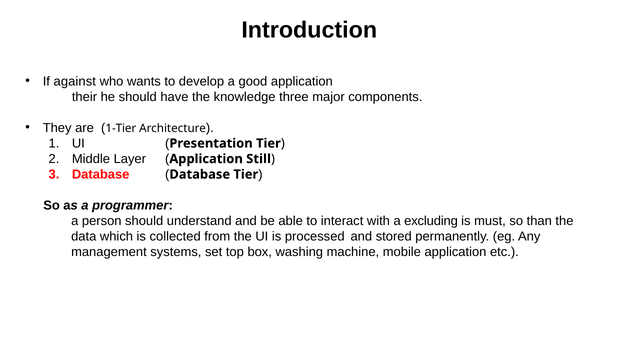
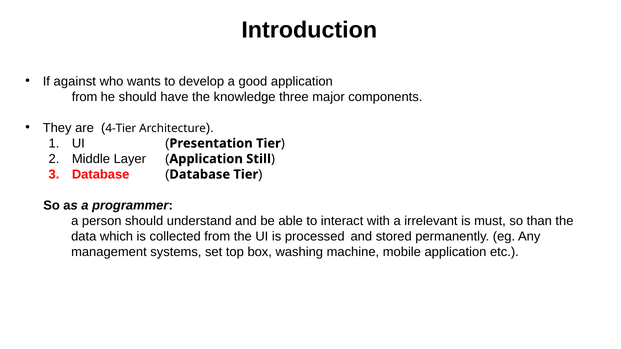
their: their -> from (85, 97)
1-Tier: 1-Tier -> 4-Tier (121, 128)
excluding: excluding -> irrelevant (431, 221)
